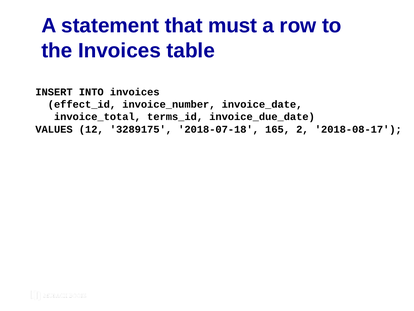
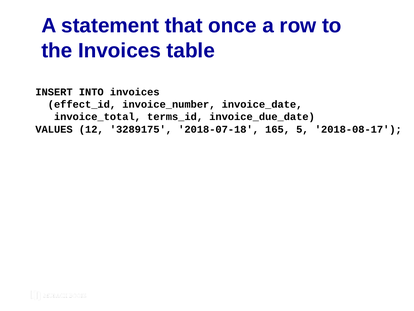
must: must -> once (232, 26)
2: 2 -> 5 (302, 129)
